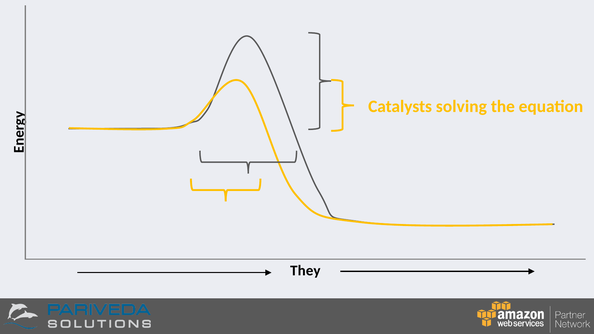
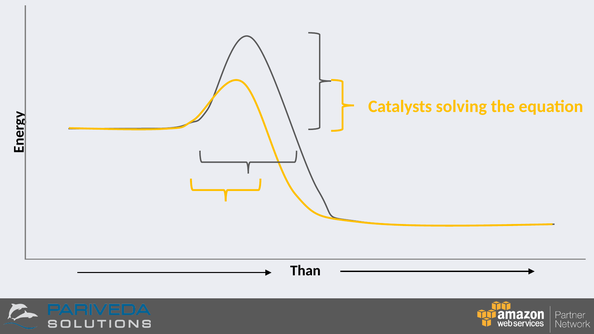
They: They -> Than (305, 271)
